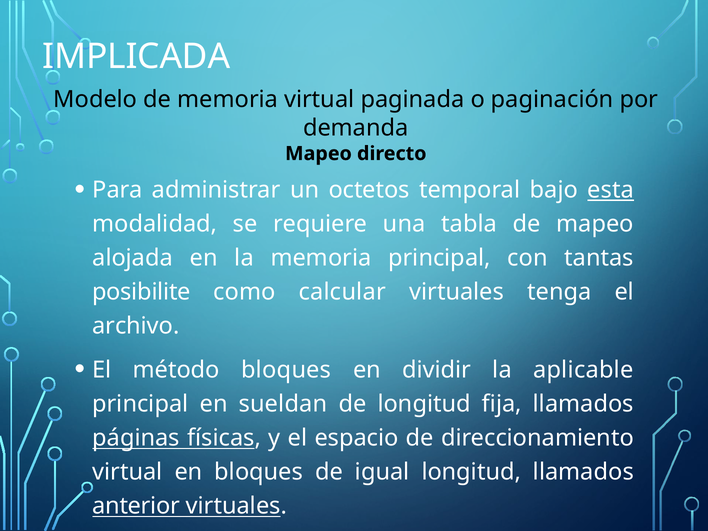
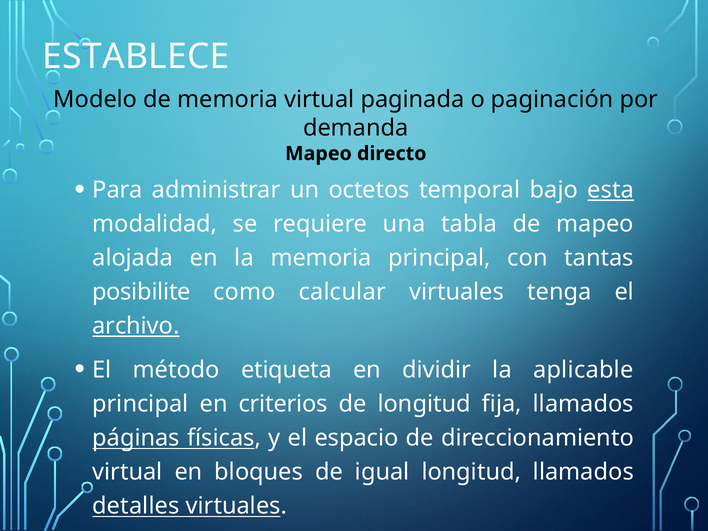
IMPLICADA: IMPLICADA -> ESTABLECE (136, 56)
archivo underline: none -> present (136, 326)
método bloques: bloques -> etiqueta (286, 370)
sueldan: sueldan -> criterios (283, 404)
anterior: anterior -> detalles (136, 506)
